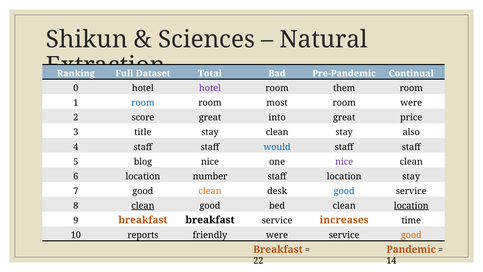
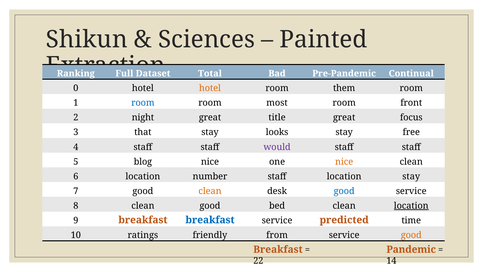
Natural: Natural -> Painted (323, 39)
hotel colour: purple -> orange (210, 88)
room were: were -> front (411, 103)
score: score -> night (143, 117)
into: into -> title (277, 117)
price: price -> focus (411, 117)
title: title -> that (143, 132)
stay clean: clean -> looks (277, 132)
also: also -> free (411, 132)
would colour: blue -> purple (277, 147)
nice colour: purple -> orange (344, 162)
clean underline: present -> none (143, 206)
breakfast colour: black -> blue (210, 220)
increases: increases -> predicted (344, 220)
reports: reports -> ratings (143, 235)
friendly were: were -> from (277, 235)
